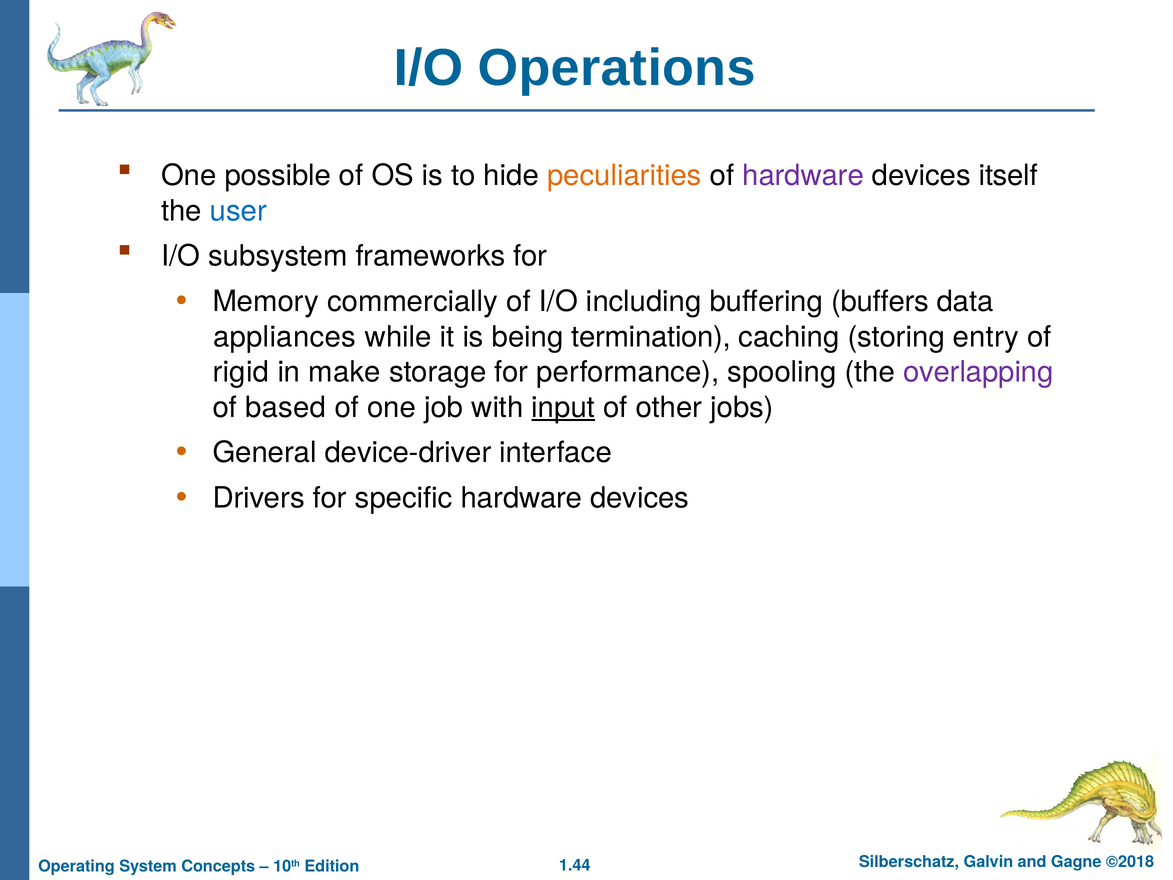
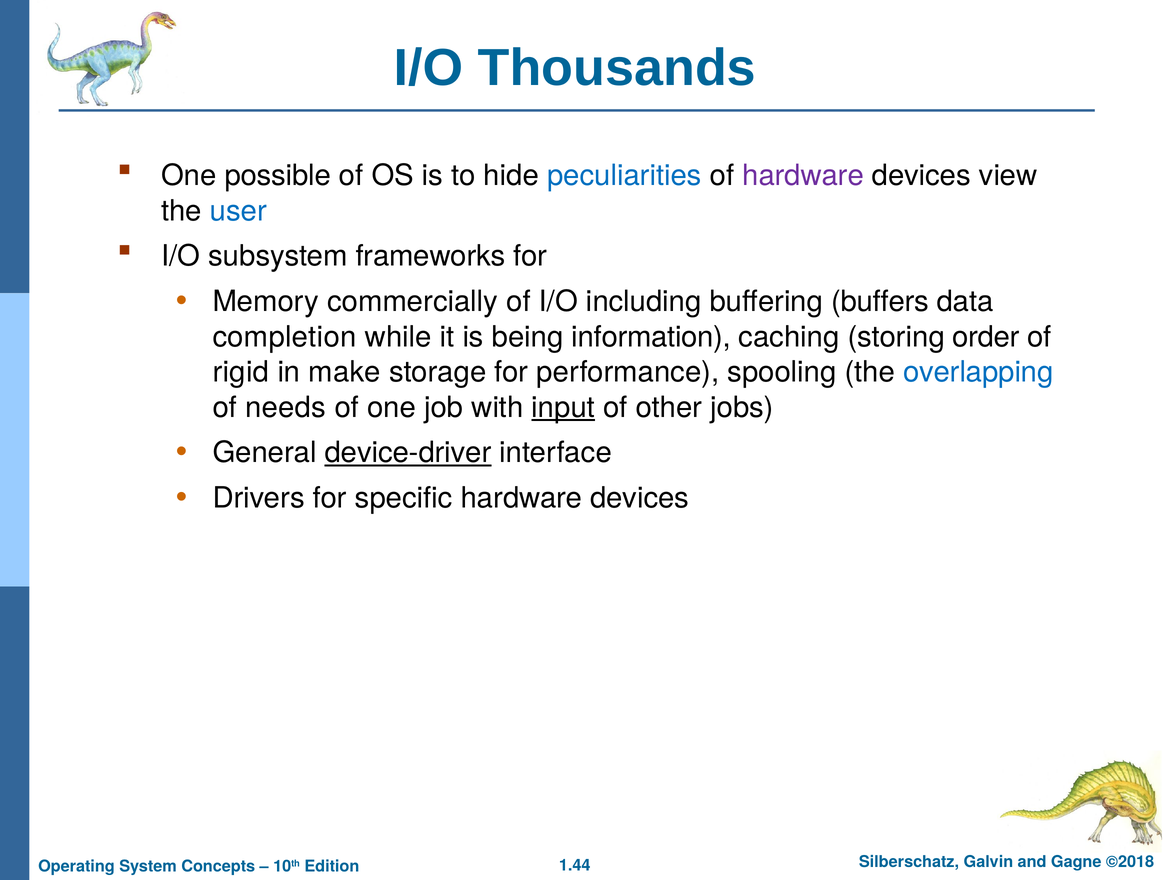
Operations: Operations -> Thousands (617, 68)
peculiarities colour: orange -> blue (624, 176)
itself: itself -> view (1008, 176)
appliances: appliances -> completion (285, 337)
termination: termination -> information (651, 337)
entry: entry -> order (986, 337)
overlapping colour: purple -> blue (978, 372)
based: based -> needs (286, 407)
device-driver underline: none -> present (408, 453)
